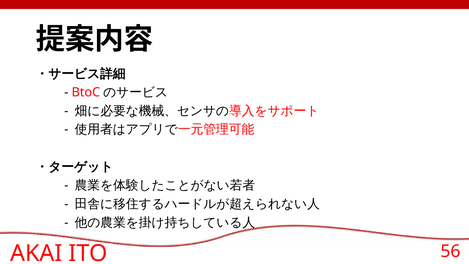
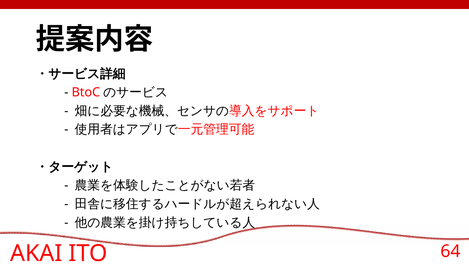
56: 56 -> 64 (451, 251)
